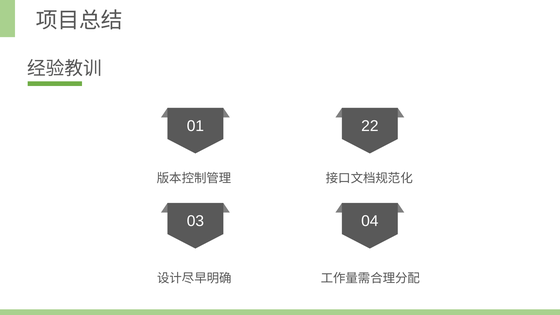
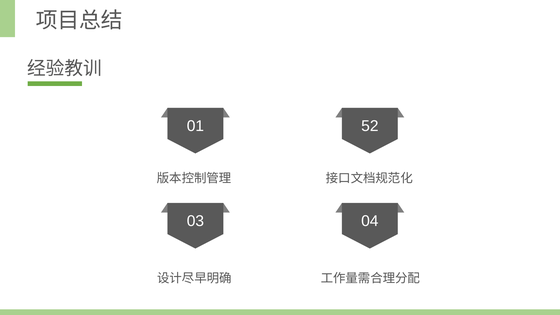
22: 22 -> 52 (370, 126)
